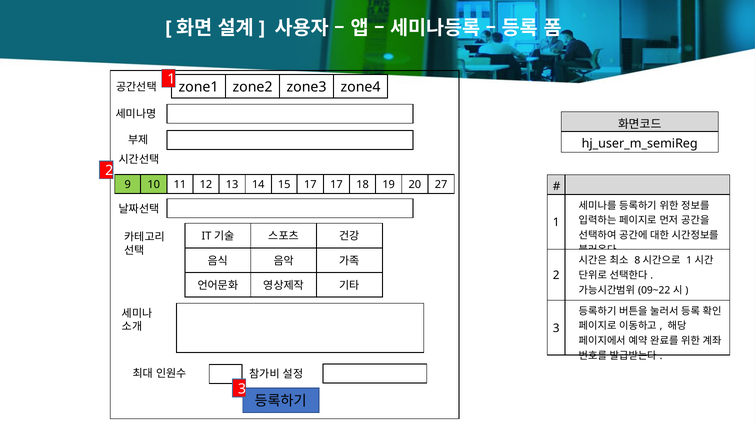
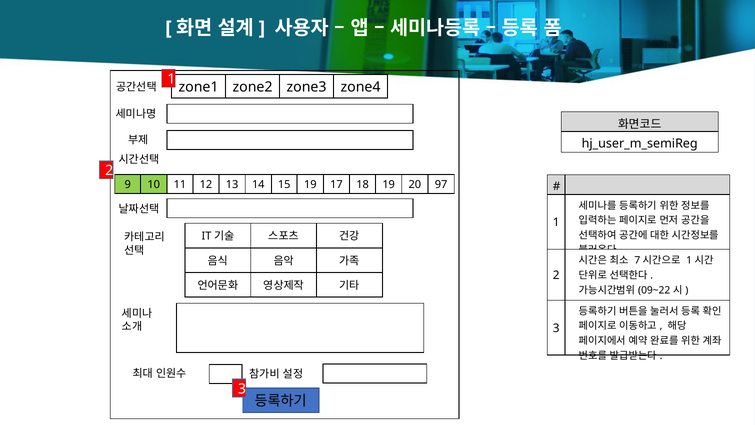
15 17: 17 -> 19 (310, 185)
27: 27 -> 97 (441, 185)
8: 8 -> 7 (637, 260)
